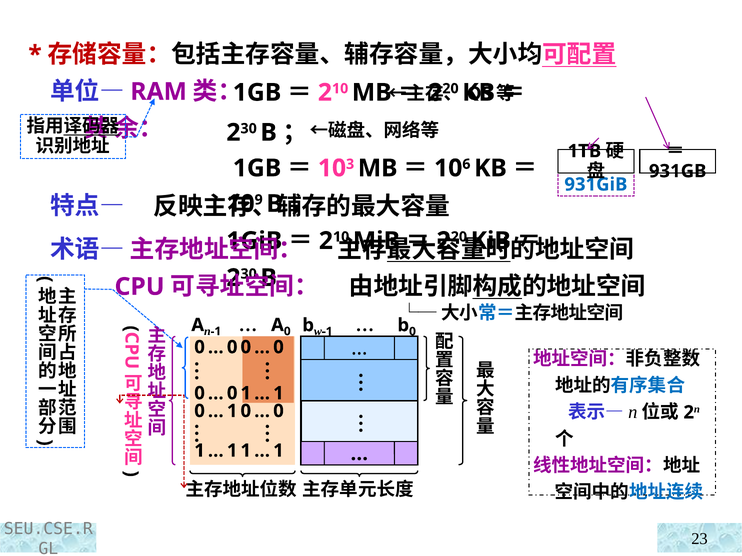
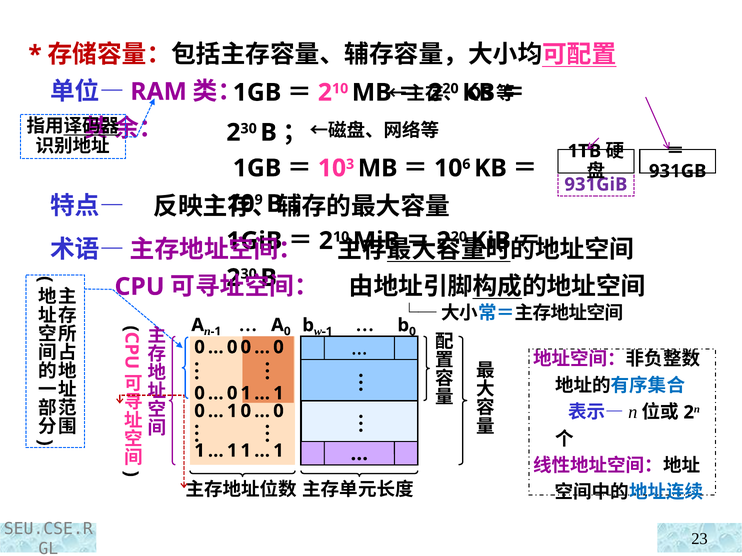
931GiB colour: blue -> purple (596, 185)
